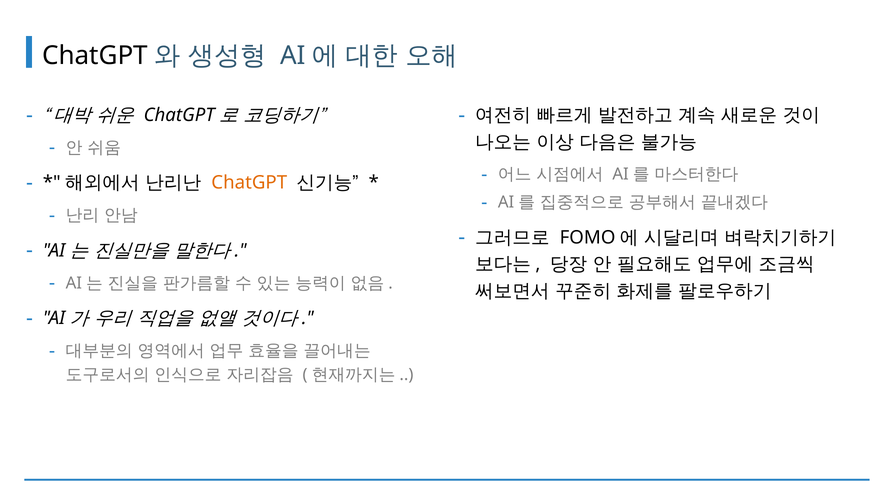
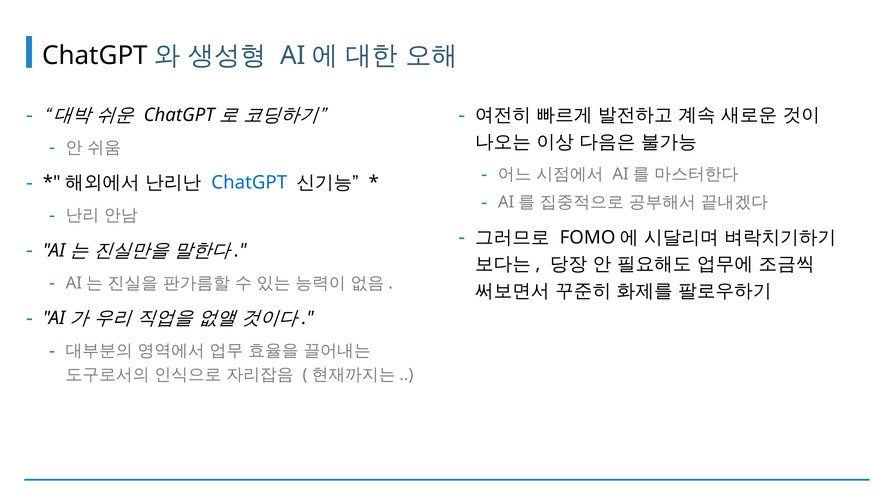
ChatGPT colour: orange -> blue (249, 183)
